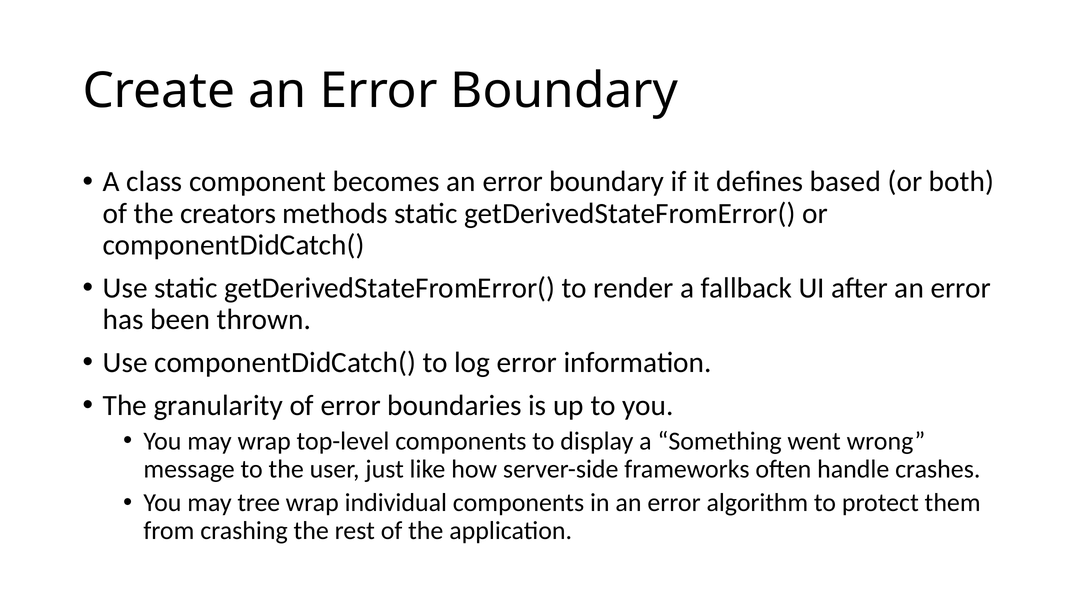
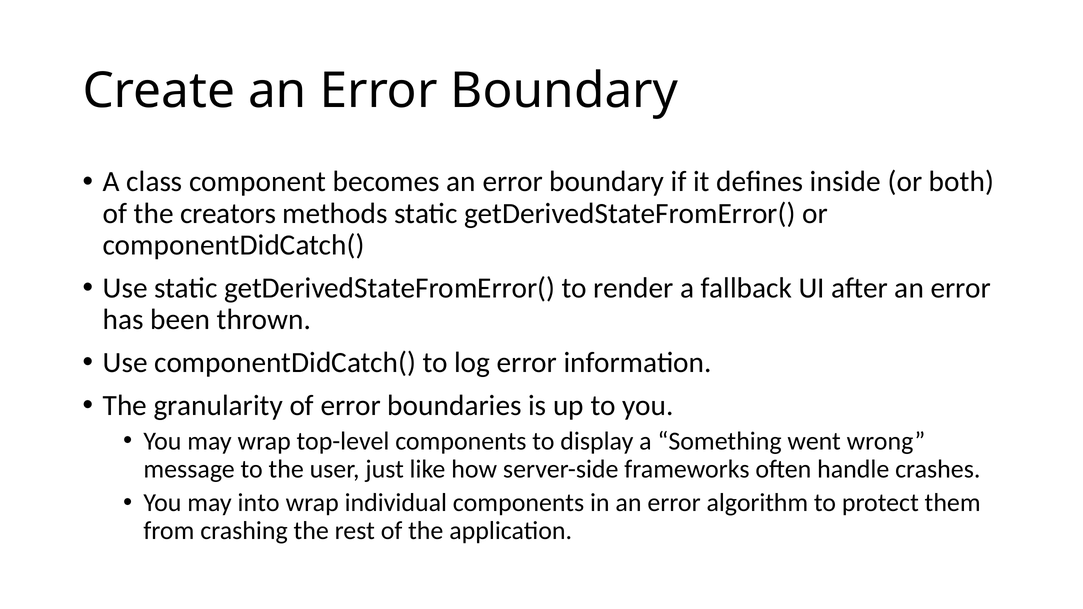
based: based -> inside (845, 182)
tree: tree -> into (259, 503)
